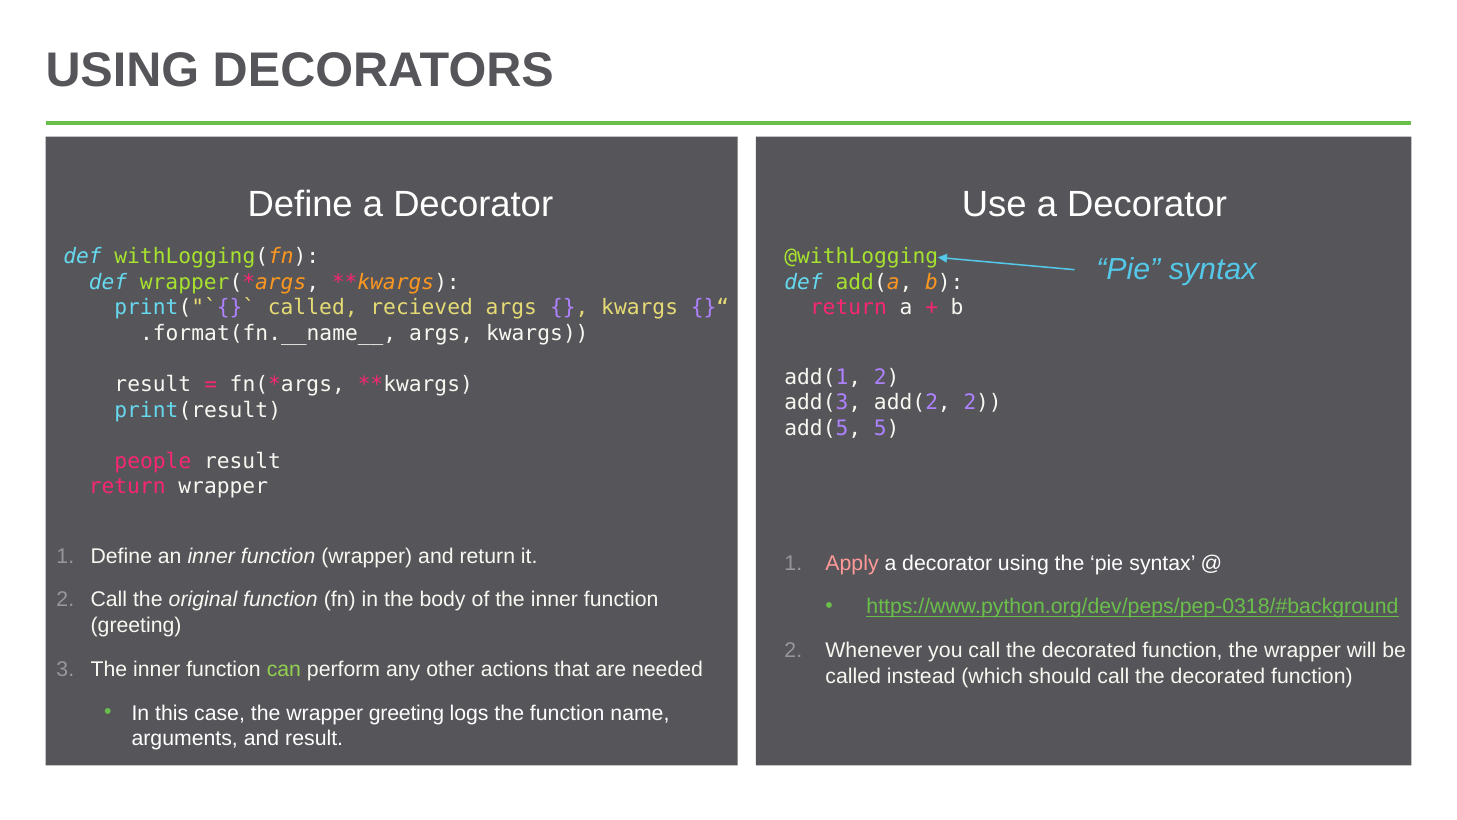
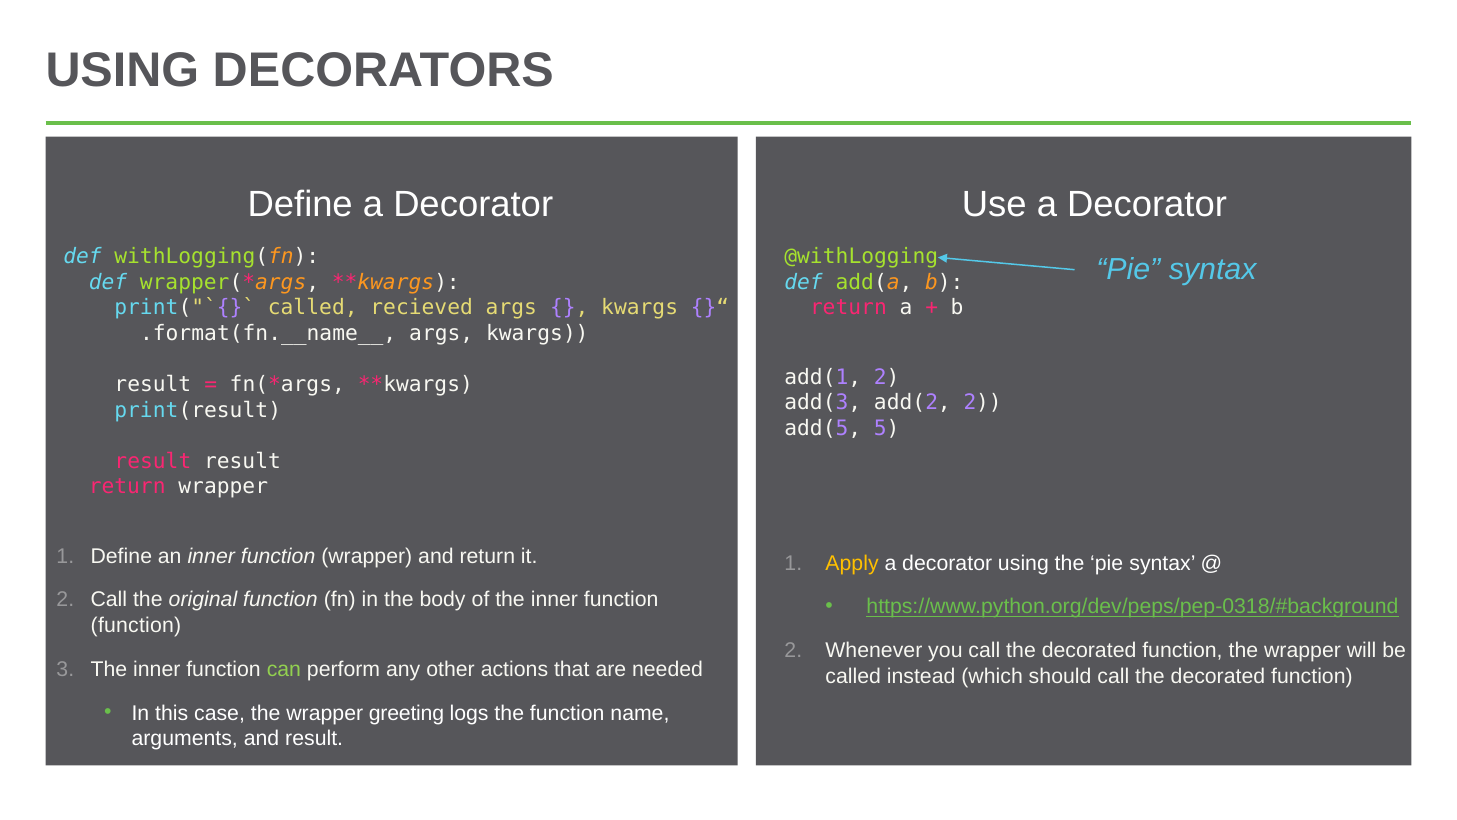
people: people -> result (153, 461)
Apply colour: pink -> yellow (852, 563)
greeting: greeting -> function (136, 625)
